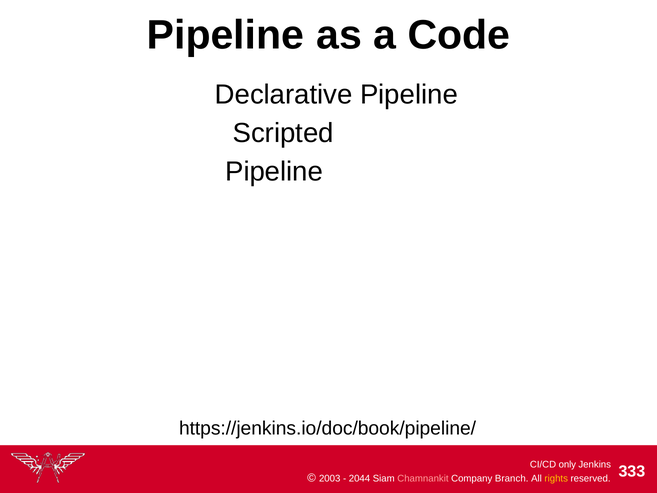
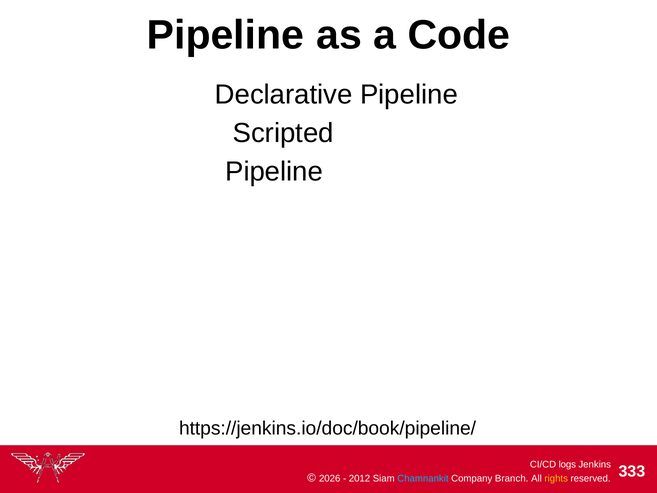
only: only -> logs (567, 464)
2003: 2003 -> 2026 (330, 478)
2044: 2044 -> 2012 (359, 478)
Chamnankit colour: pink -> light blue (423, 478)
